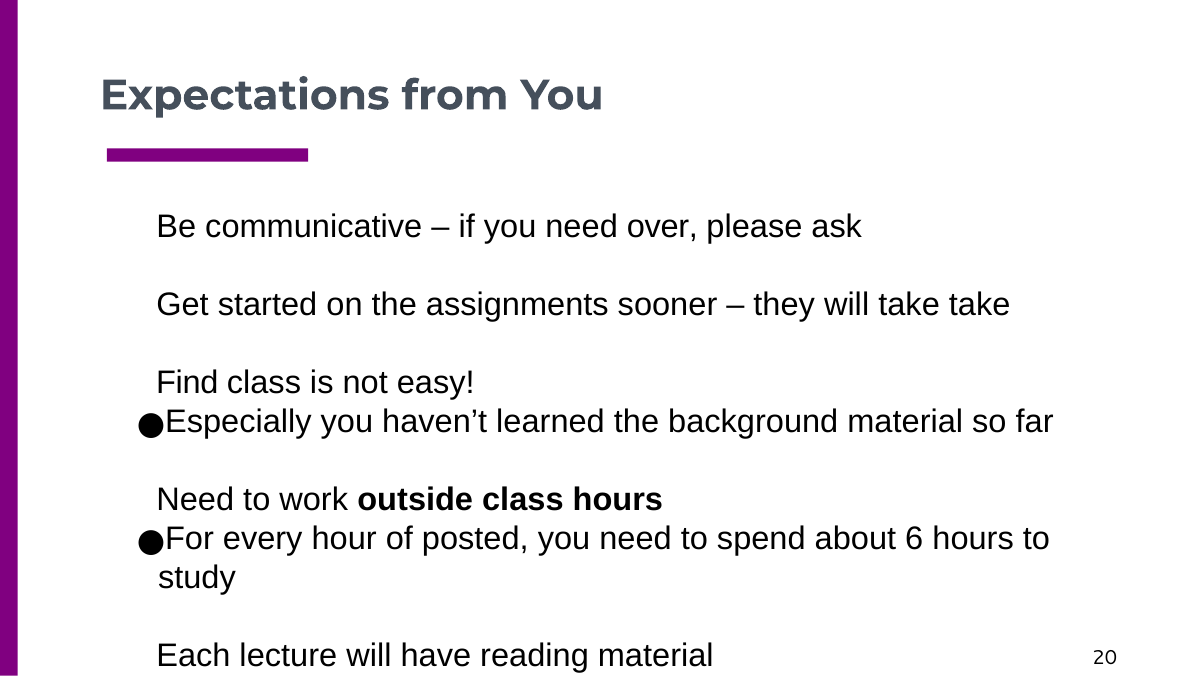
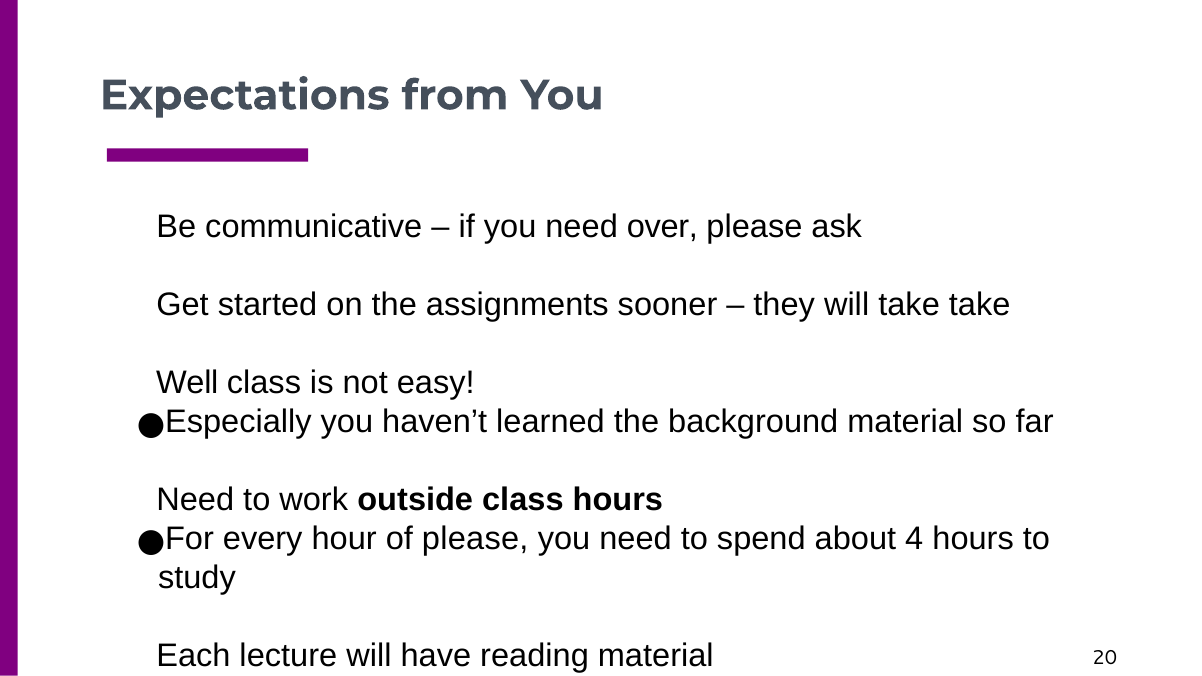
Find: Find -> Well (187, 383)
of posted: posted -> please (475, 539)
6: 6 -> 4 (914, 539)
